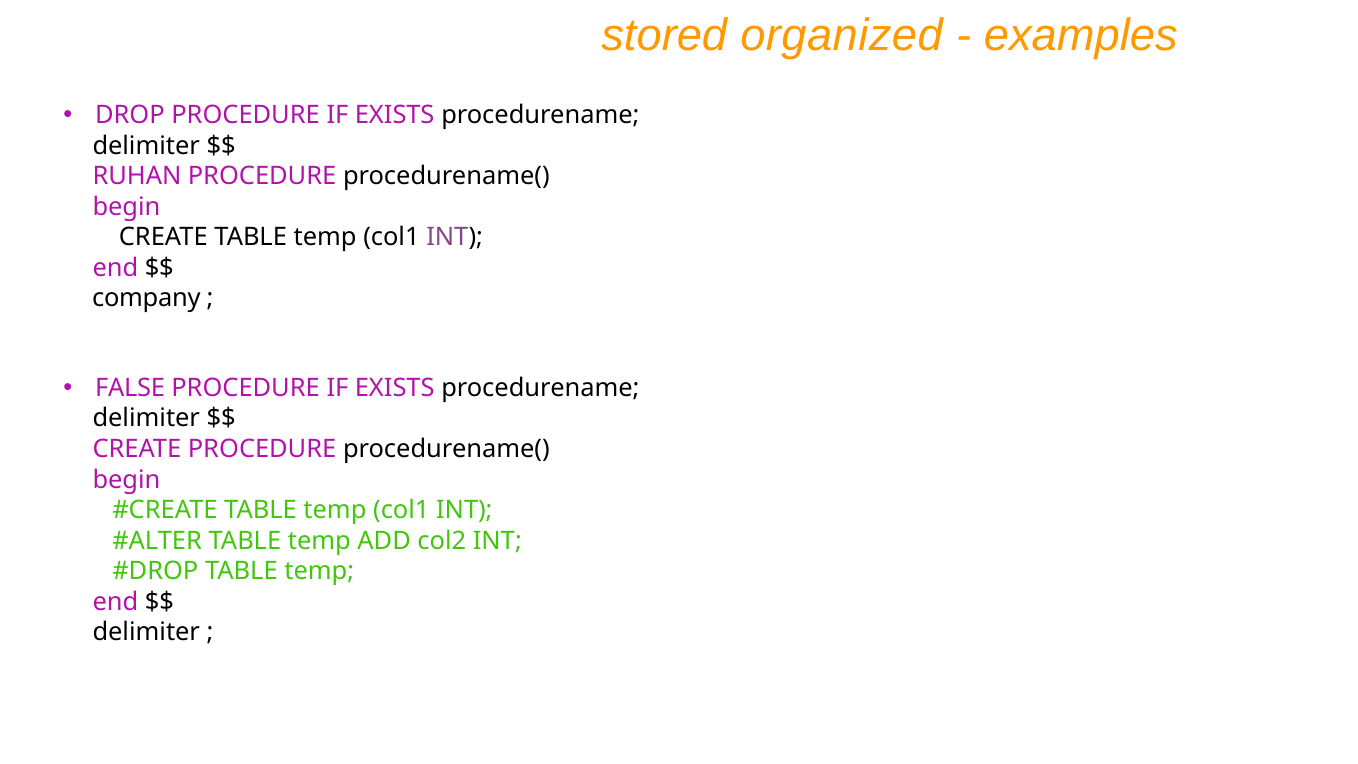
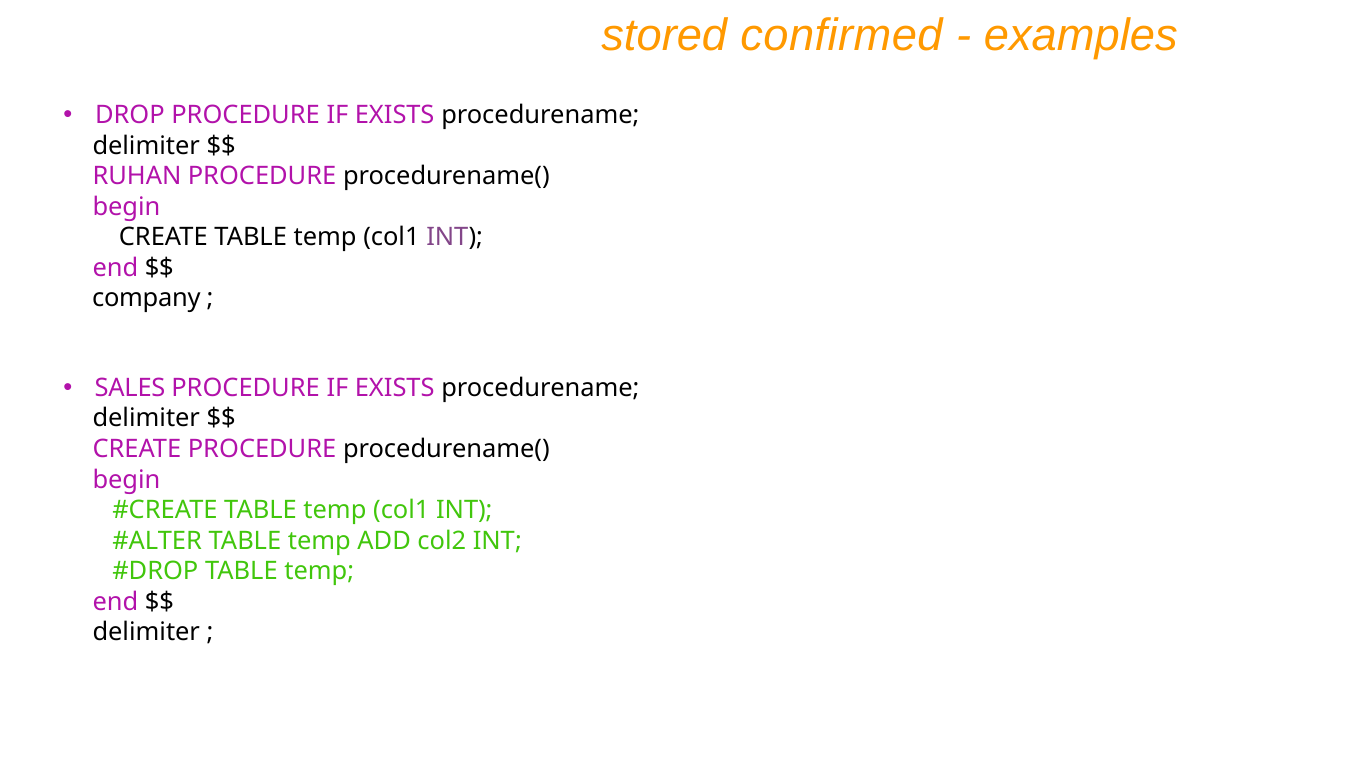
organized: organized -> confirmed (842, 35)
FALSE: FALSE -> SALES (130, 388)
